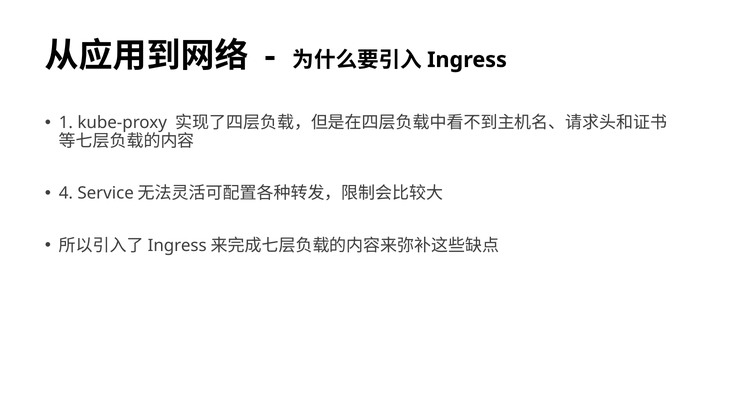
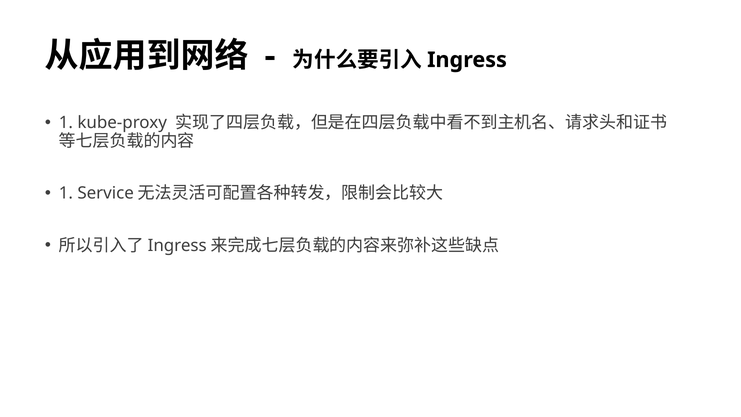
4: 4 -> 1 (66, 193)
